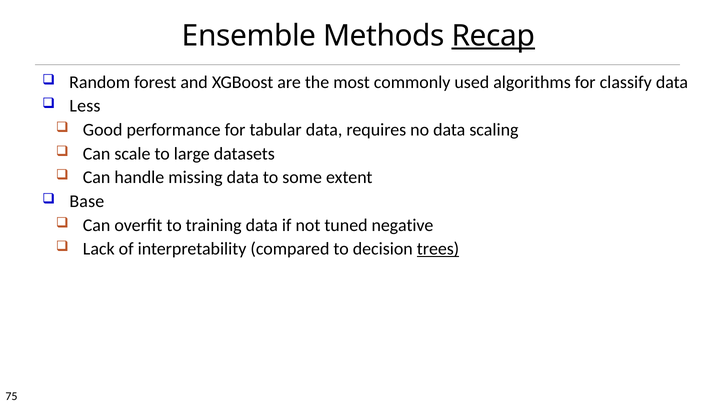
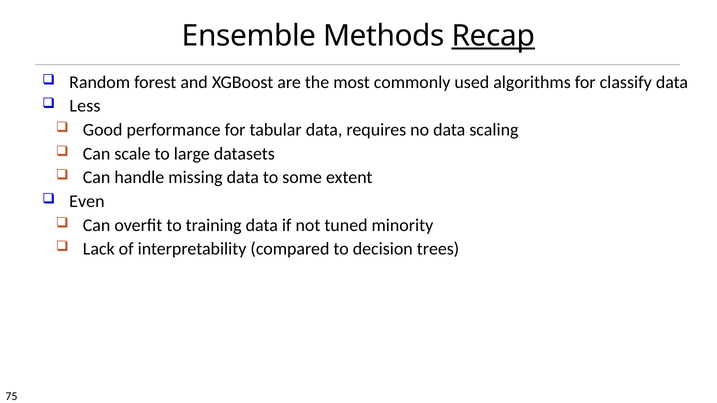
Base: Base -> Even (87, 201)
negative: negative -> minority (402, 225)
trees underline: present -> none (438, 249)
